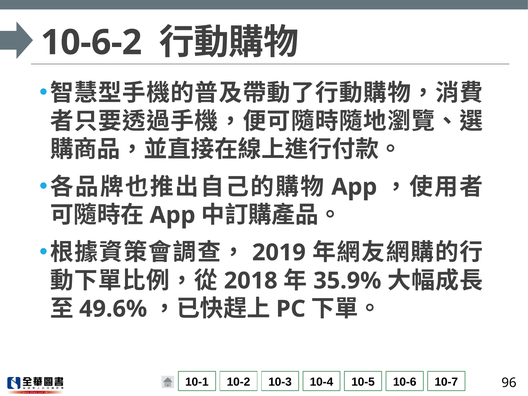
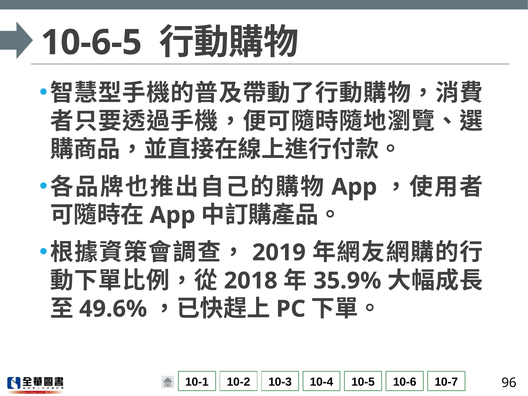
10-6-2: 10-6-2 -> 10-6-5 (91, 43)
